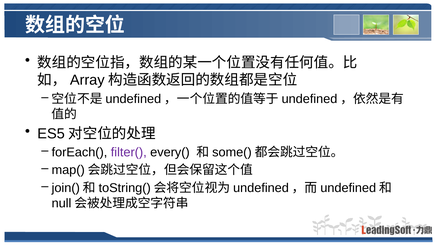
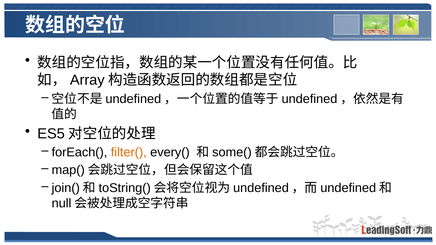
filter( colour: purple -> orange (129, 152)
